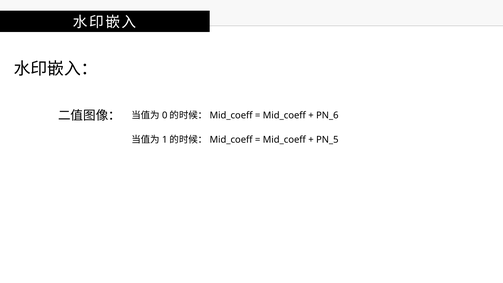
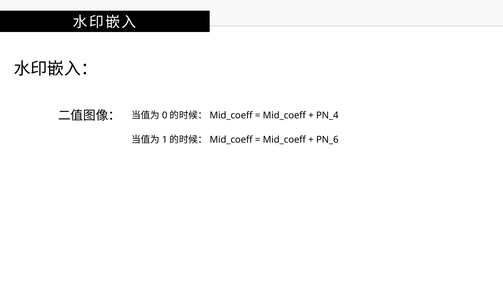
PN_6: PN_6 -> PN_4 (327, 116)
PN_5: PN_5 -> PN_6 (327, 140)
